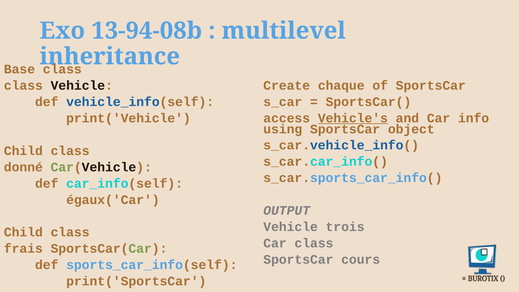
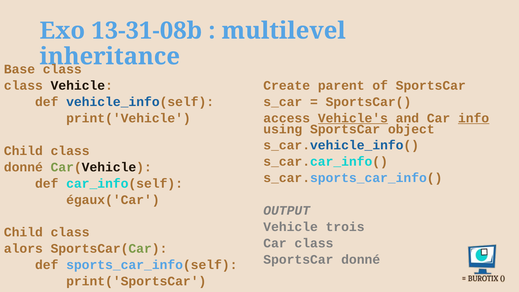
13-94-08b: 13-94-08b -> 13-31-08b (147, 31)
chaque: chaque -> parent (341, 86)
info underline: none -> present (474, 118)
frais: frais -> alors (23, 249)
SportsCar cours: cours -> donné (361, 259)
